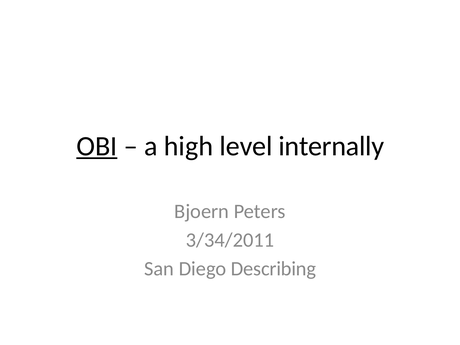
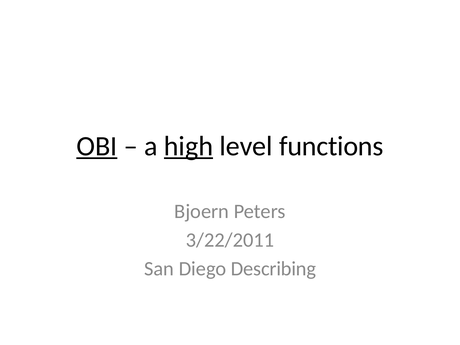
high underline: none -> present (188, 146)
internally: internally -> functions (331, 146)
3/34/2011: 3/34/2011 -> 3/22/2011 (230, 240)
